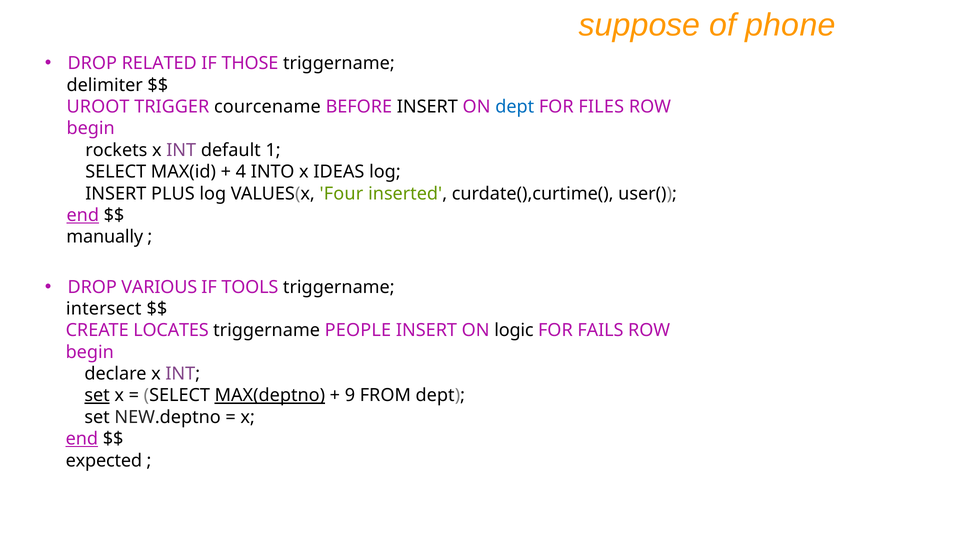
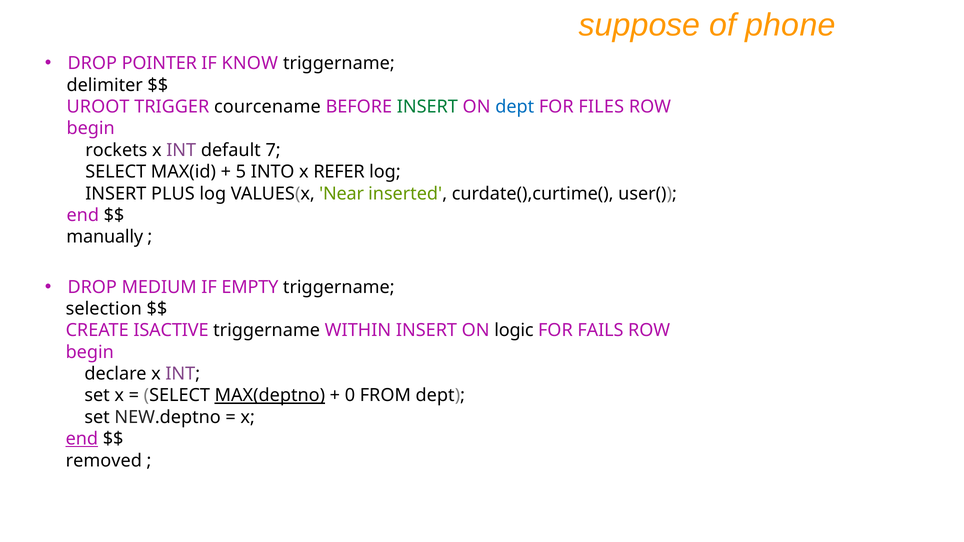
RELATED: RELATED -> POINTER (159, 64)
THOSE: THOSE -> KNOW (250, 64)
INSERT colour: black -> green (427, 107)
1: 1 -> 7 (273, 150)
4: 4 -> 5 (241, 172)
IDEAS: IDEAS -> REFER (339, 172)
Four: Four -> Near (342, 194)
end underline: present -> none (83, 215)
VARIOUS: VARIOUS -> MEDIUM (159, 287)
TOOLS: TOOLS -> EMPTY (250, 287)
intersect: intersect -> selection (104, 309)
LOCATES: LOCATES -> ISACTIVE (171, 331)
PEOPLE: PEOPLE -> WITHIN (358, 331)
set underline: present -> none (97, 396)
9: 9 -> 0 (350, 396)
expected: expected -> removed (104, 461)
